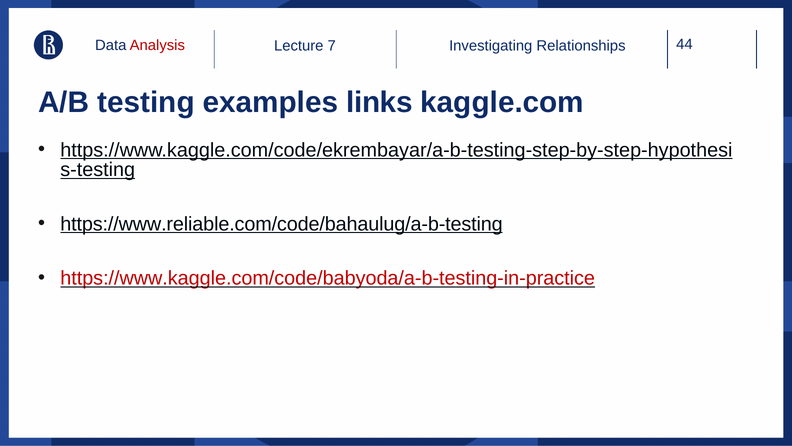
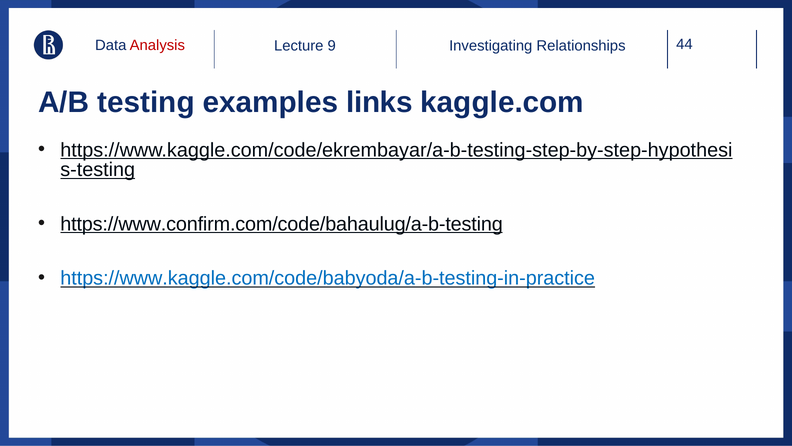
7: 7 -> 9 (332, 46)
https://www.reliable.com/code/bahaulug/a-b-testing: https://www.reliable.com/code/bahaulug/a-b-testing -> https://www.confirm.com/code/bahaulug/a-b-testing (282, 224)
https://www.kaggle.com/code/babyoda/a-b-testing-in-practice colour: red -> blue (328, 278)
